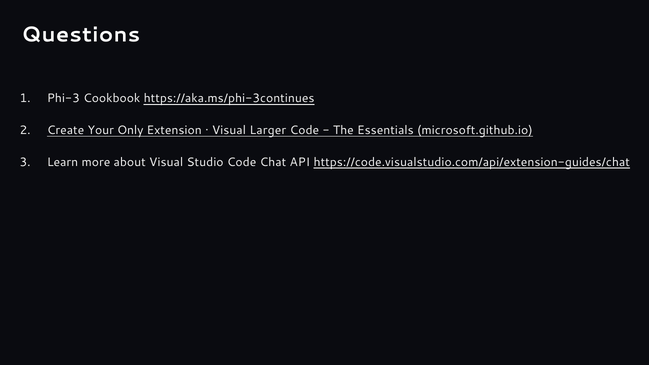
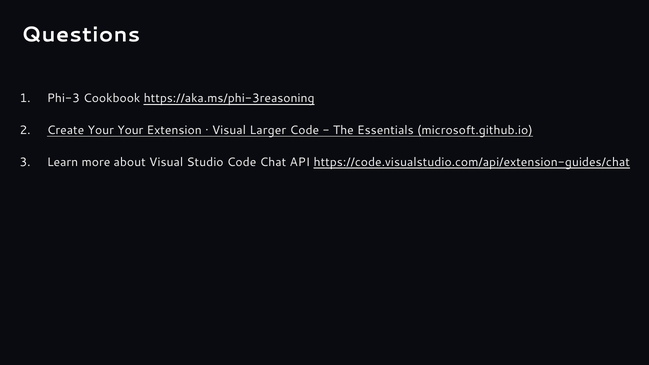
https://aka.ms/phi-3continues: https://aka.ms/phi-3continues -> https://aka.ms/phi-3reasoning (229, 98)
Your Only: Only -> Your (130, 130)
